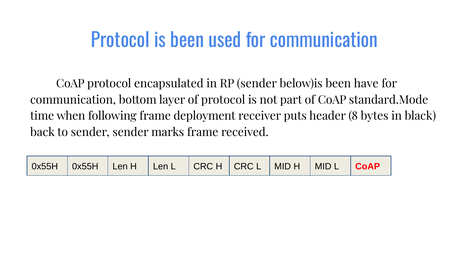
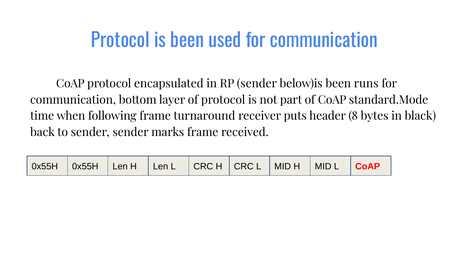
have: have -> runs (366, 84)
deployment: deployment -> turnaround (204, 116)
